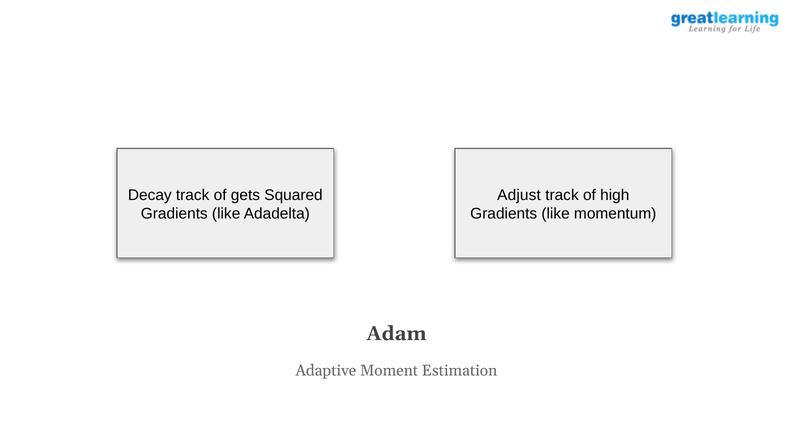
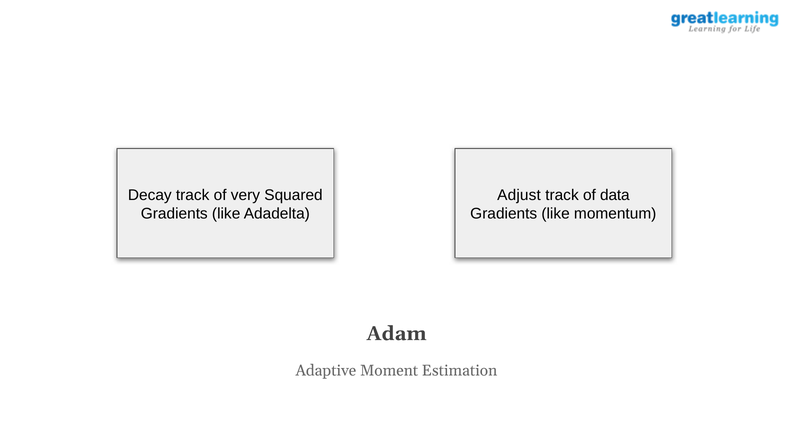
gets: gets -> very (245, 195)
high: high -> data (615, 195)
